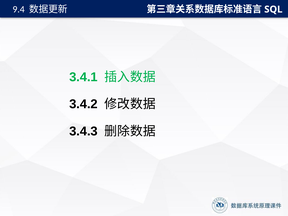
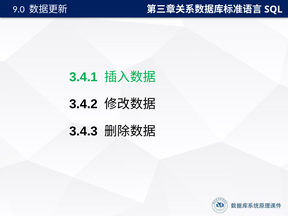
9.4: 9.4 -> 9.0 (19, 9)
